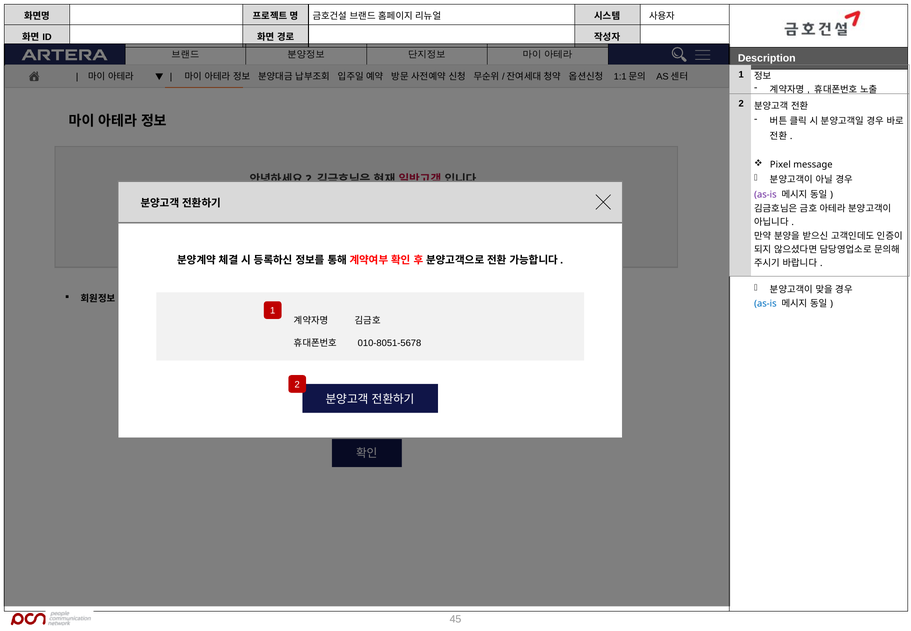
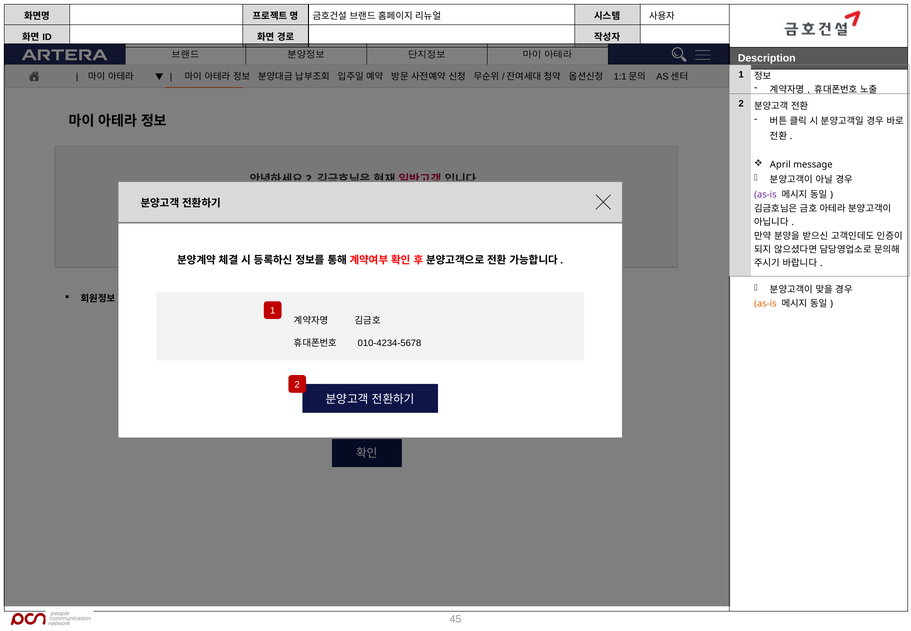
Pixel: Pixel -> April (780, 165)
as-is colour: blue -> orange (765, 303)
010-8051-5678: 010-8051-5678 -> 010-4234-5678 (389, 343)
